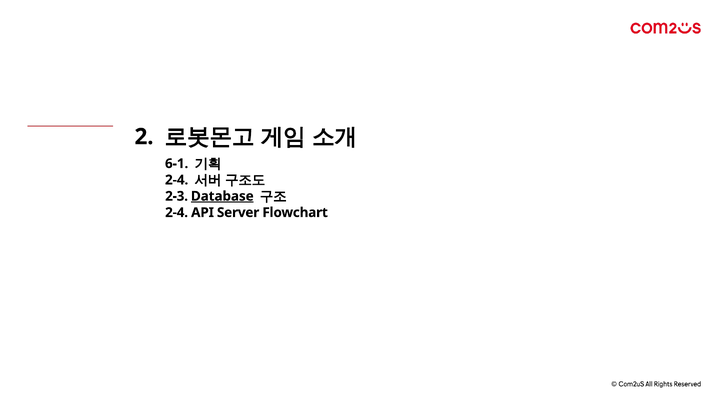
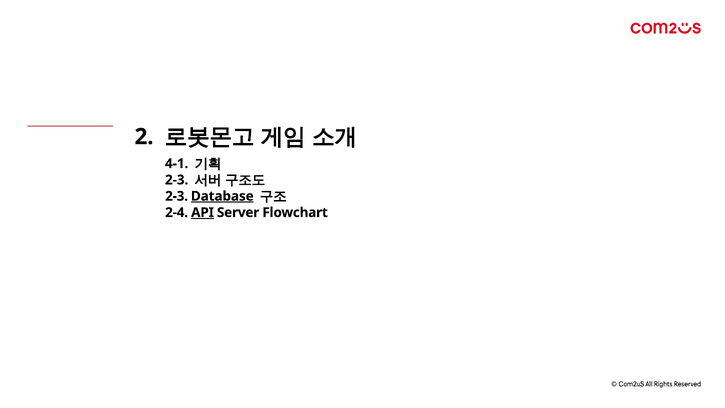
6-1: 6-1 -> 4-1 (177, 163)
2-4: 2-4 -> 2-3 (177, 180)
API underline: none -> present (203, 212)
